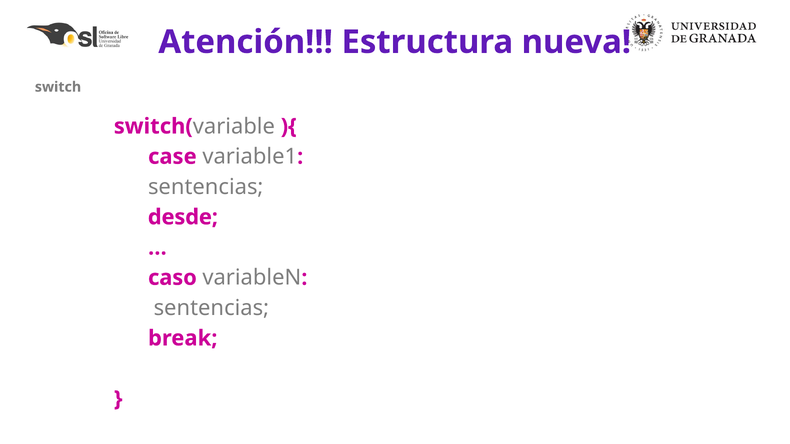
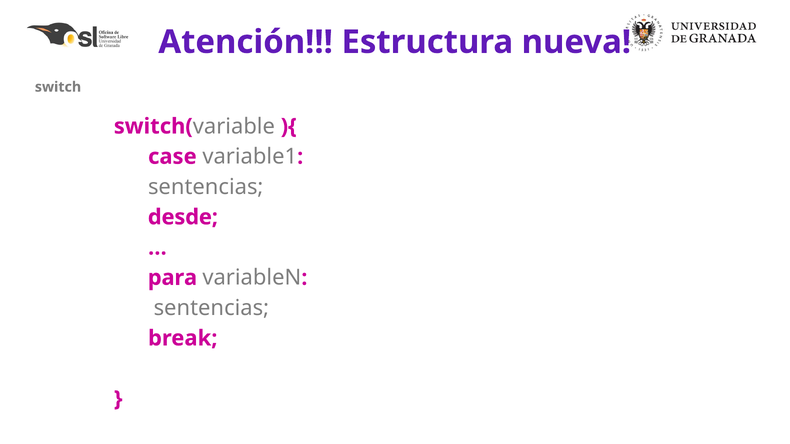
caso: caso -> para (172, 278)
